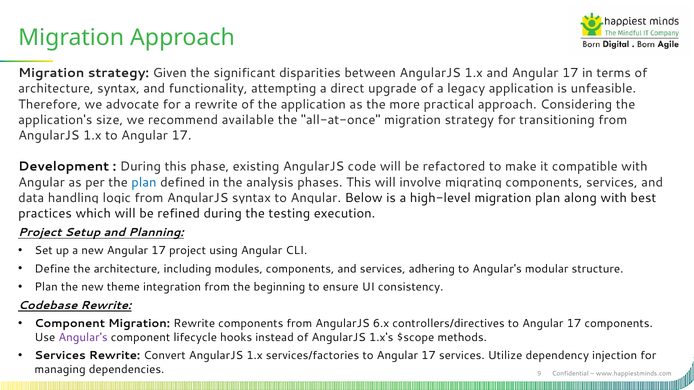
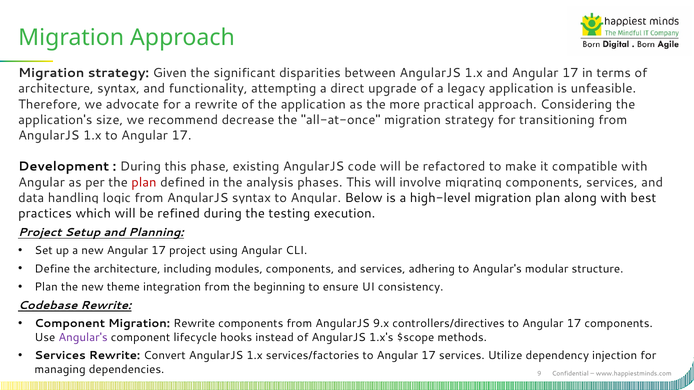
available: available -> decrease (248, 120)
plan colour: blue -> red (144, 182)
6.x: 6.x -> 9.x (381, 324)
